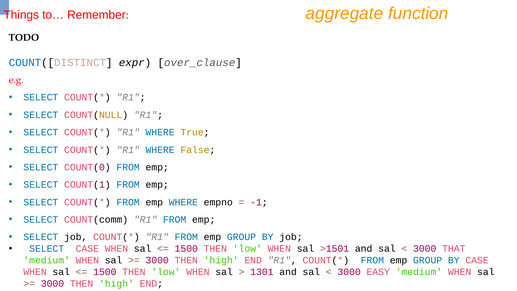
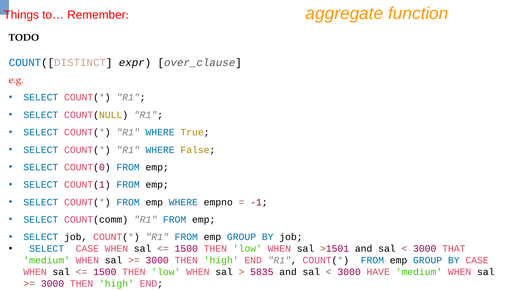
1301: 1301 -> 5835 (262, 272)
EASY: EASY -> HAVE (378, 272)
